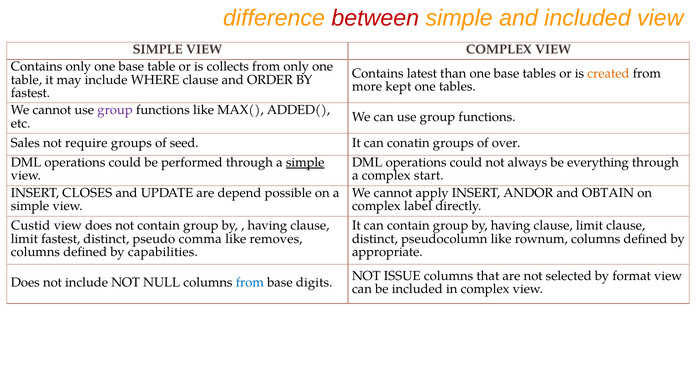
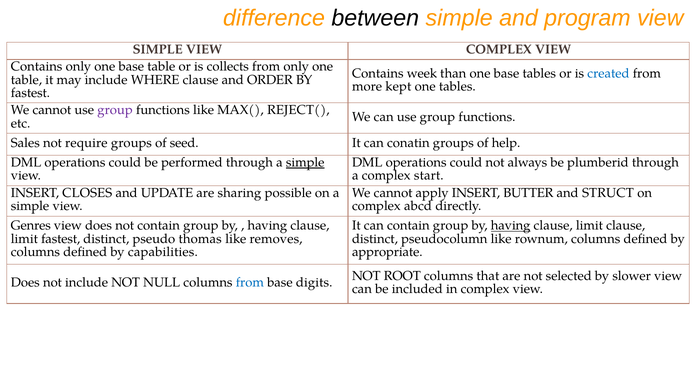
between colour: red -> black (375, 18)
and included: included -> program (587, 18)
latest: latest -> week (422, 73)
created colour: orange -> blue (608, 73)
ADDED(: ADDED( -> REJECT( (298, 110)
over: over -> help (506, 143)
everything: everything -> plumberid (598, 163)
depend: depend -> sharing (239, 193)
ANDOR: ANDOR -> BUTTER (528, 193)
OBTAIN: OBTAIN -> STRUCT (608, 193)
label: label -> abcd (418, 206)
Custid: Custid -> Genres (31, 226)
having underline: none -> present (511, 226)
comma: comma -> thomas (200, 239)
ISSUE: ISSUE -> ROOT (402, 276)
format: format -> slower (632, 276)
